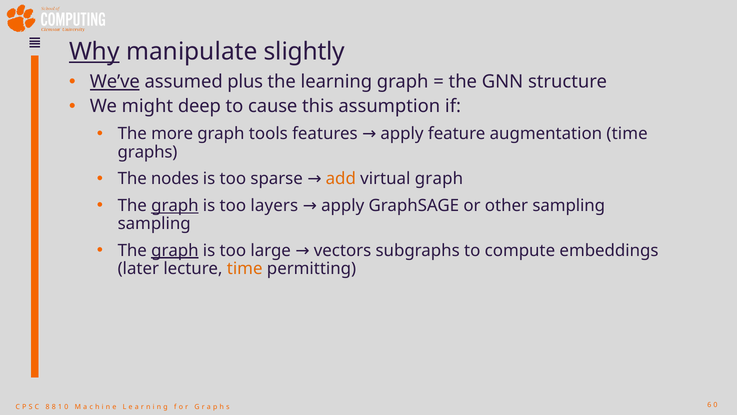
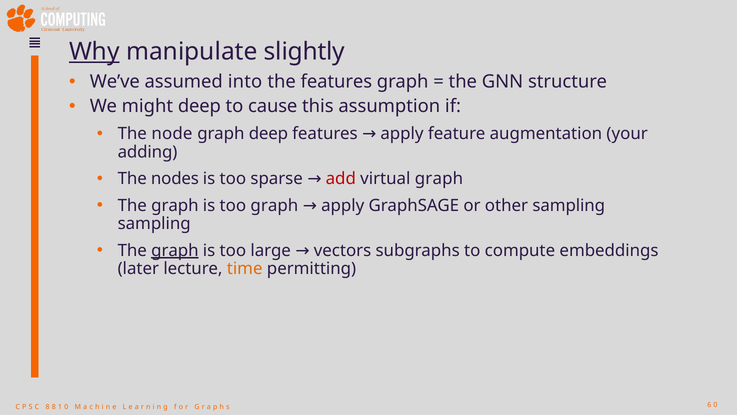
We’ve underline: present -> none (115, 82)
plus: plus -> into (245, 82)
the learning: learning -> features (336, 82)
more: more -> node (172, 134)
graph tools: tools -> deep (268, 134)
augmentation time: time -> your (627, 134)
graphs: graphs -> adding (147, 152)
add colour: orange -> red (341, 179)
graph underline: present -> none (175, 205)
too layers: layers -> graph (274, 205)
